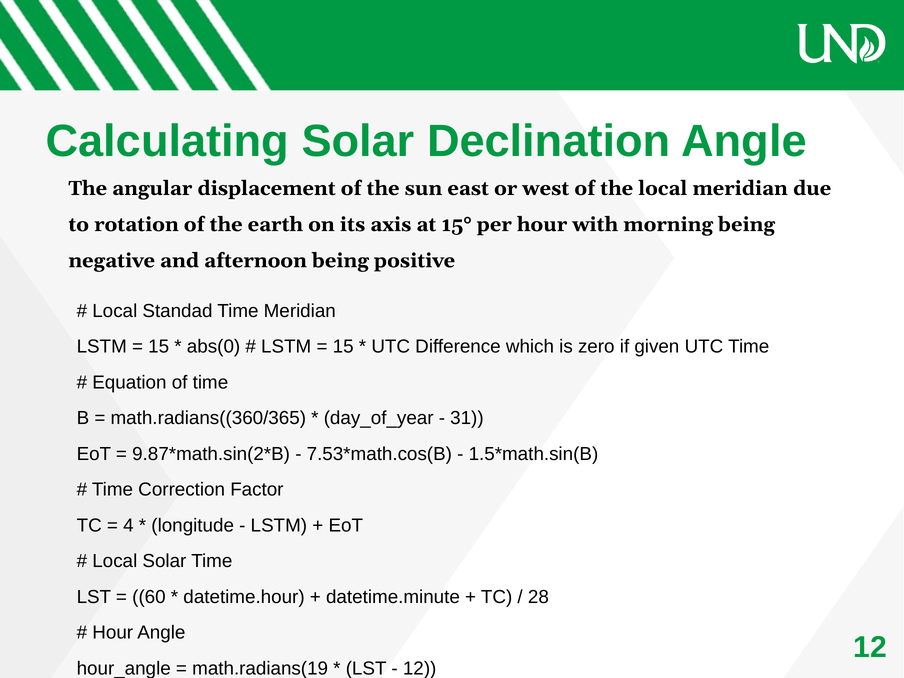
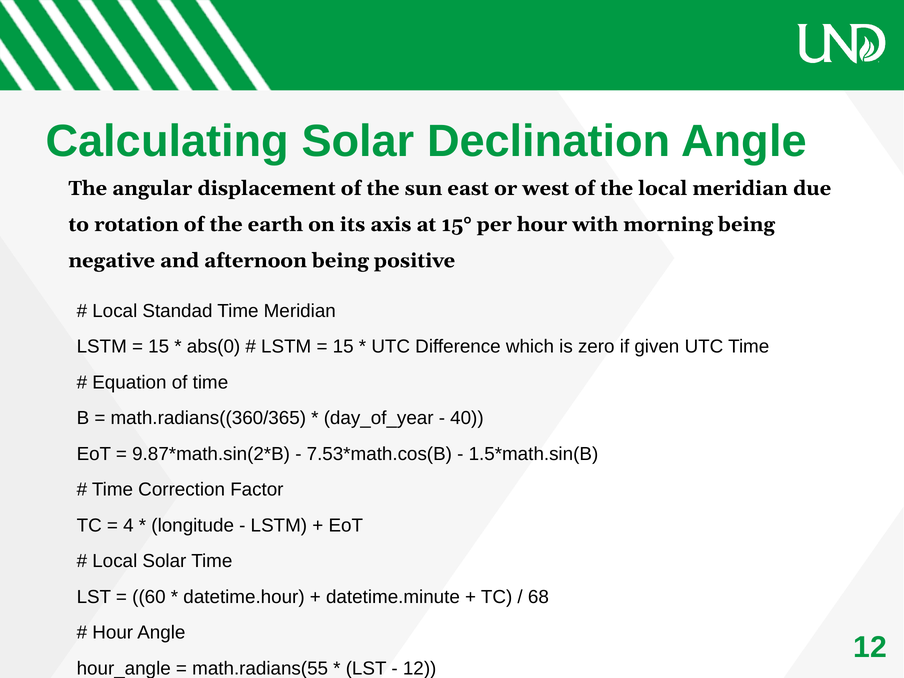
31: 31 -> 40 (467, 418)
28: 28 -> 68 (538, 597)
math.radians(19: math.radians(19 -> math.radians(55 (260, 669)
